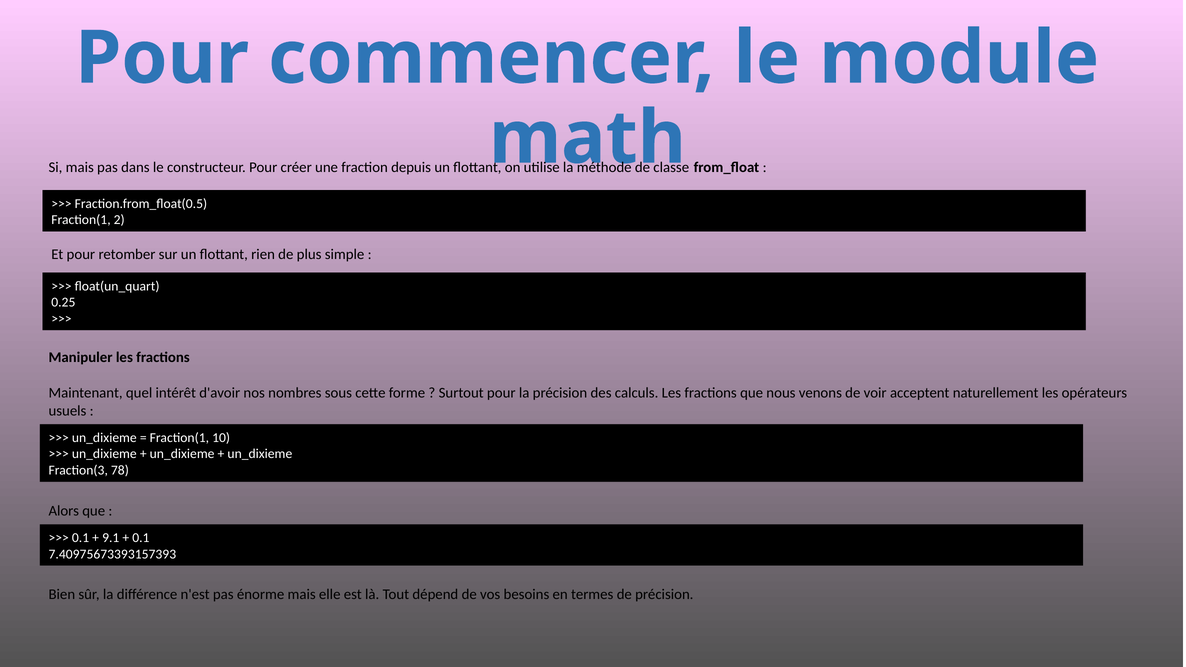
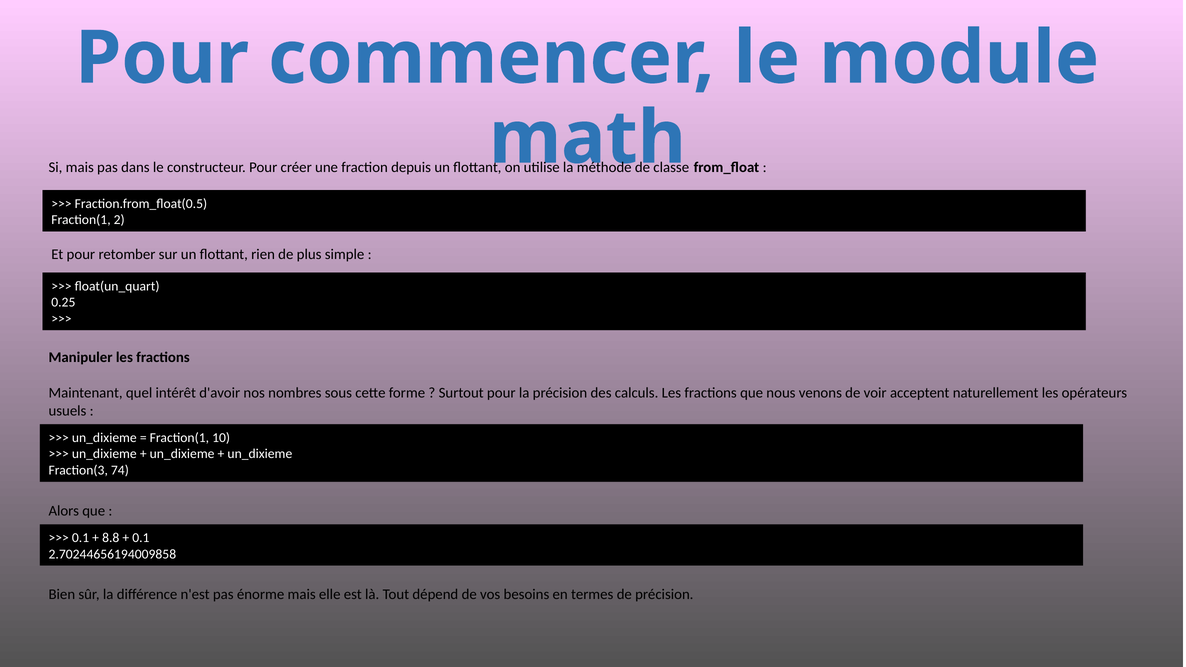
78: 78 -> 74 (120, 470)
9.1: 9.1 -> 8.8 (111, 538)
7.40975673393157393: 7.40975673393157393 -> 2.70244656194009858 (112, 554)
